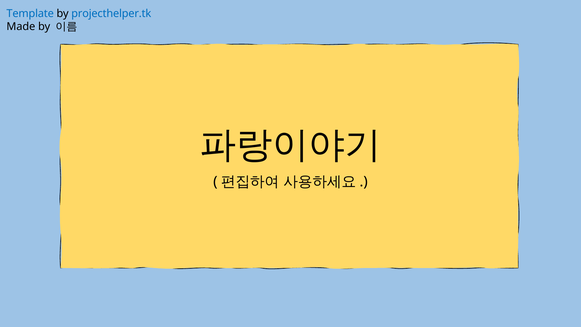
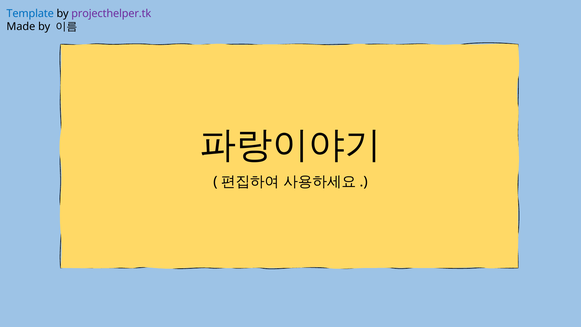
projecthelper.tk colour: blue -> purple (111, 13)
